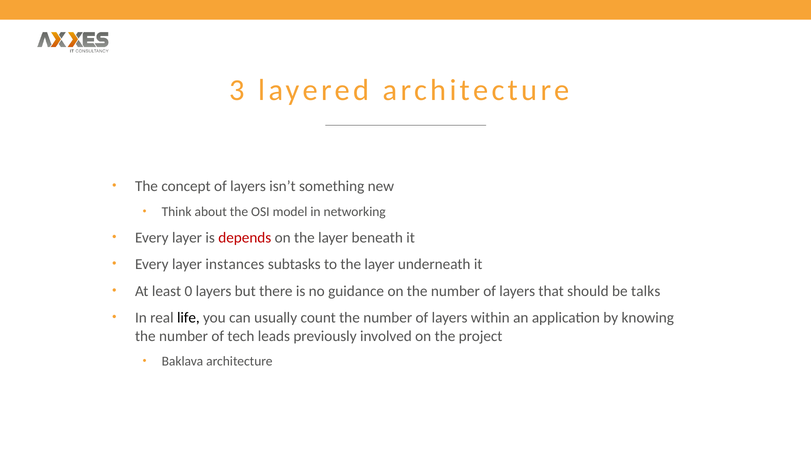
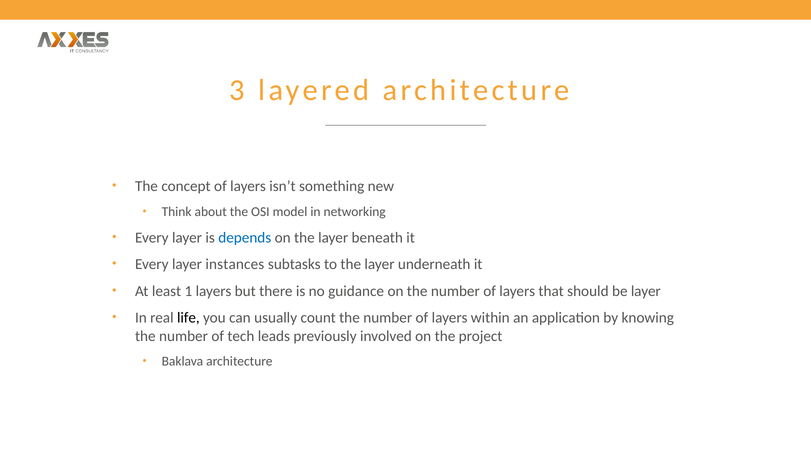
depends colour: red -> blue (245, 238)
0: 0 -> 1 (188, 291)
be talks: talks -> layer (646, 291)
